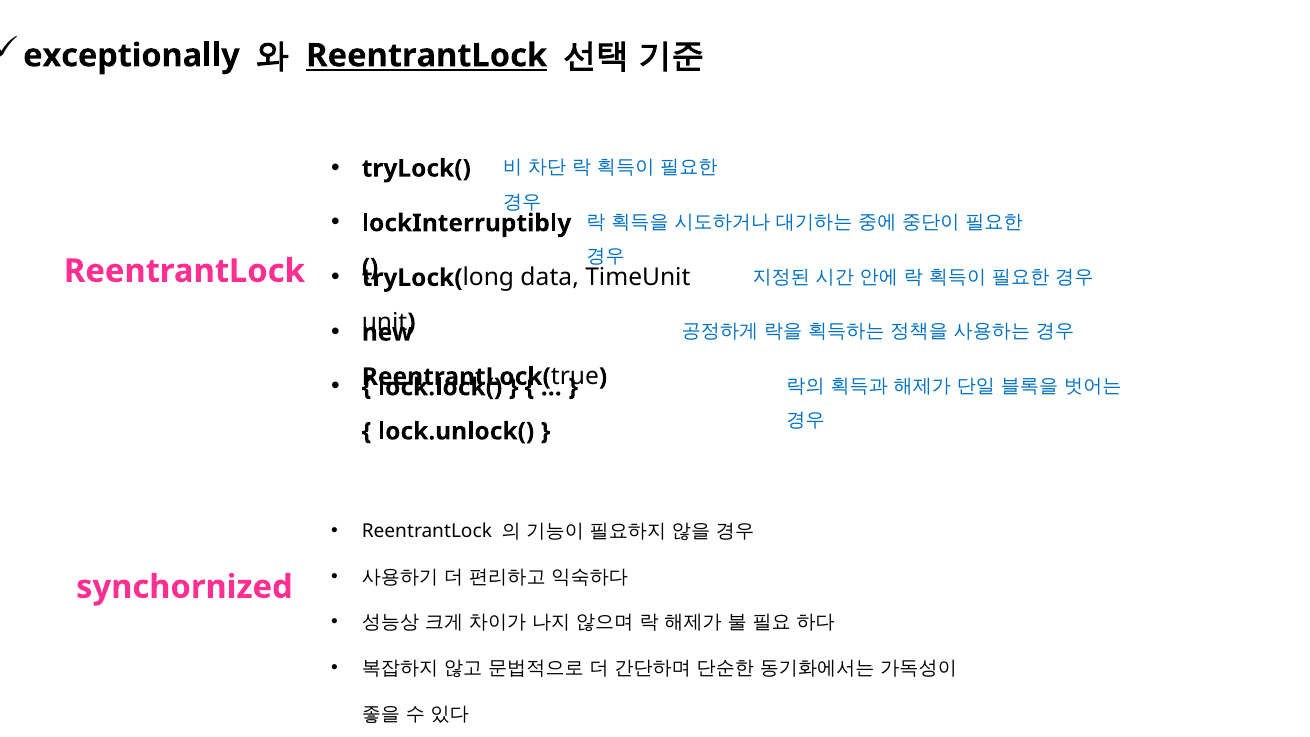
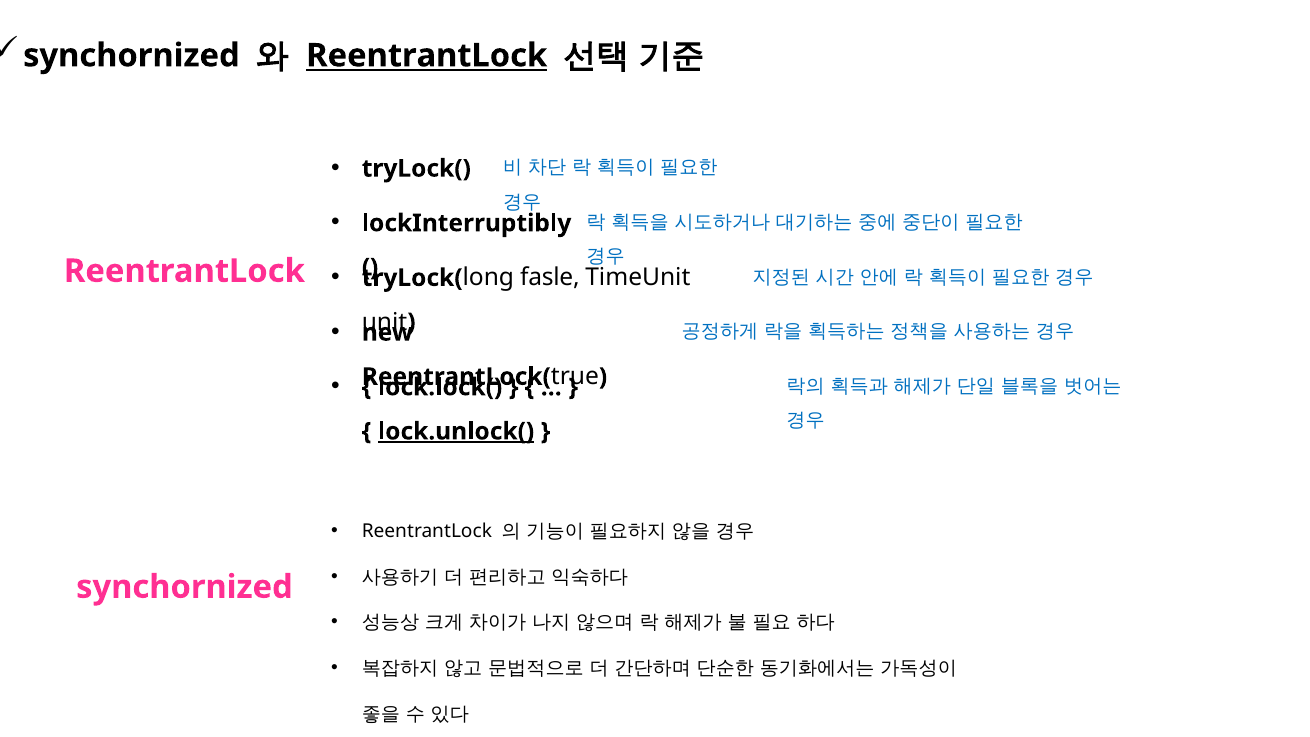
exceptionally: exceptionally -> synchornized (131, 56)
data: data -> fasle (550, 278)
lock.unlock( underline: none -> present (456, 431)
